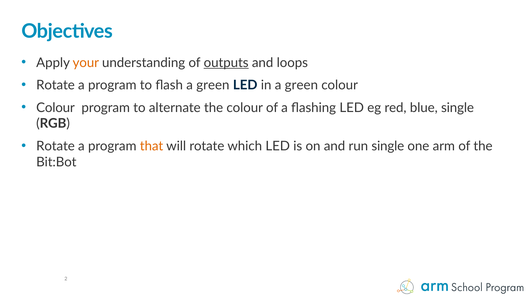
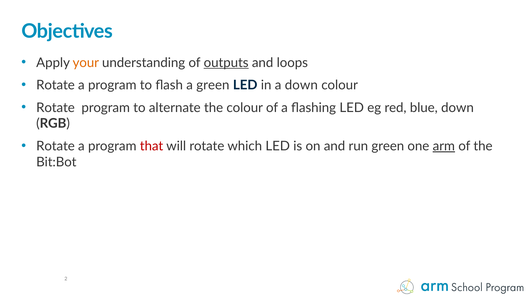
in a green: green -> down (301, 85)
Colour: Colour -> Rotate (55, 108)
blue single: single -> down (457, 108)
that colour: orange -> red (152, 146)
run single: single -> green (388, 146)
arm underline: none -> present (444, 146)
